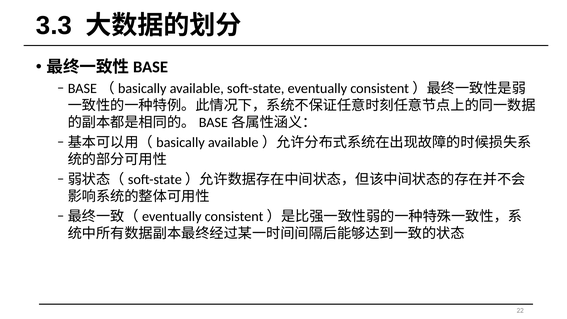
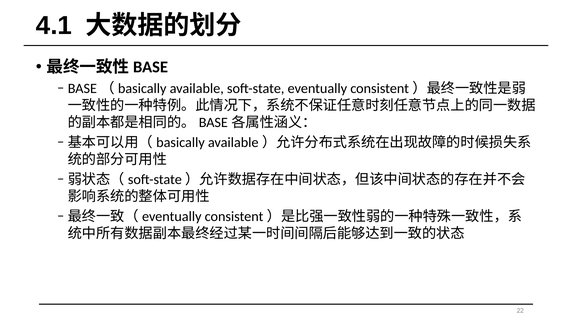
3.3: 3.3 -> 4.1 (54, 26)
